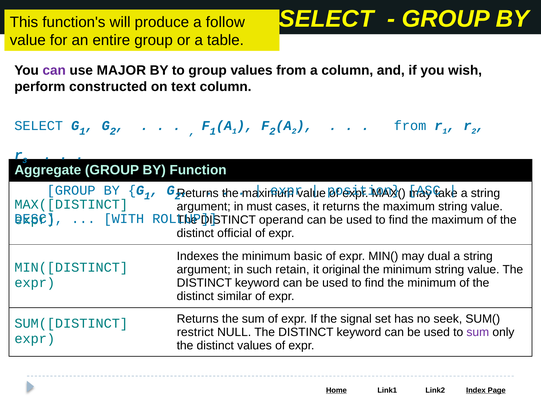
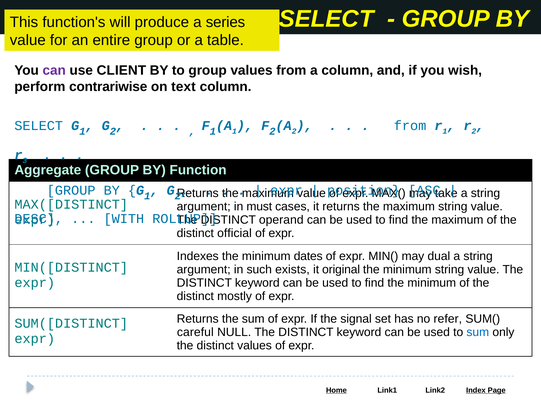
follow: follow -> series (225, 22)
MAJOR: MAJOR -> CLIENT (121, 70)
constructed: constructed -> contrariwise (108, 87)
basic: basic -> dates (308, 256)
retain: retain -> exists (292, 269)
similar: similar -> mostly (235, 296)
seek: seek -> refer (448, 319)
restrict: restrict -> careful (195, 332)
sum colour: purple -> blue (478, 332)
